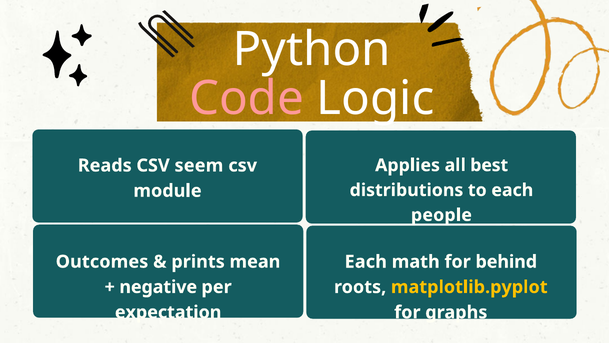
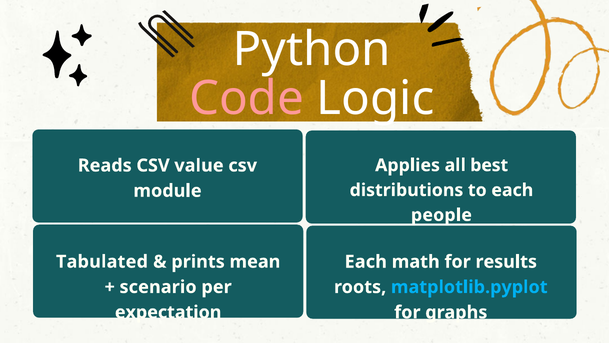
seem: seem -> value (199, 165)
Outcomes: Outcomes -> Tabulated (102, 261)
behind: behind -> results (506, 261)
negative: negative -> scenario (158, 287)
matplotlib.pyplot colour: yellow -> light blue (469, 287)
